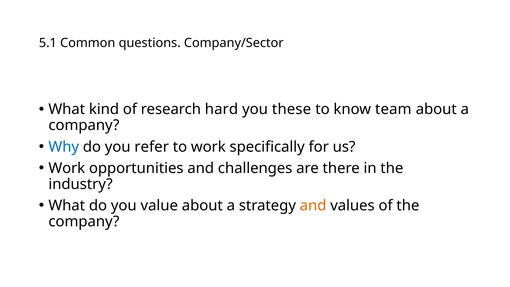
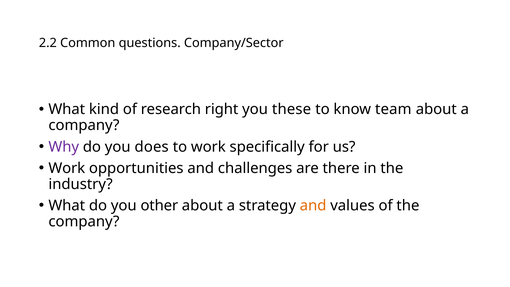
5.1: 5.1 -> 2.2 (48, 43)
hard: hard -> right (222, 109)
Why colour: blue -> purple (64, 147)
refer: refer -> does (152, 147)
value: value -> other (159, 205)
